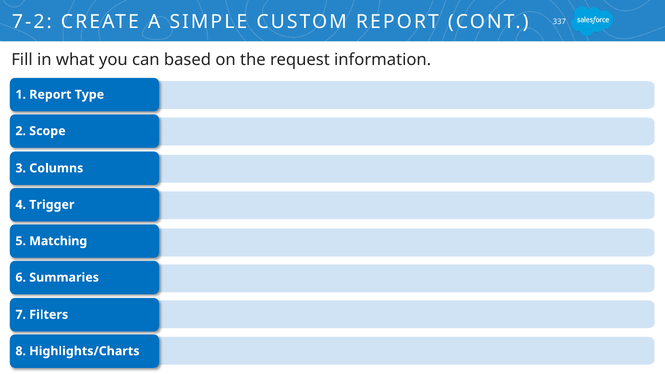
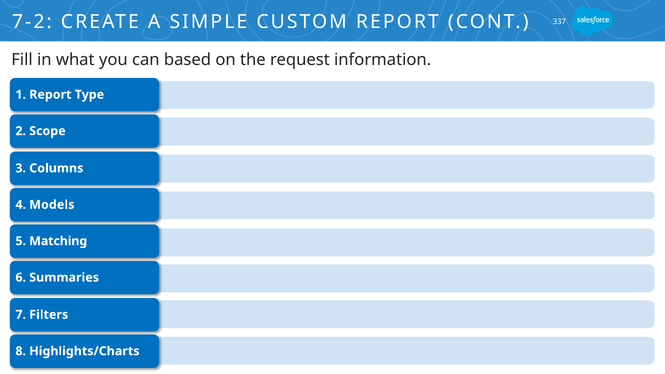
Trigger: Trigger -> Models (52, 205)
